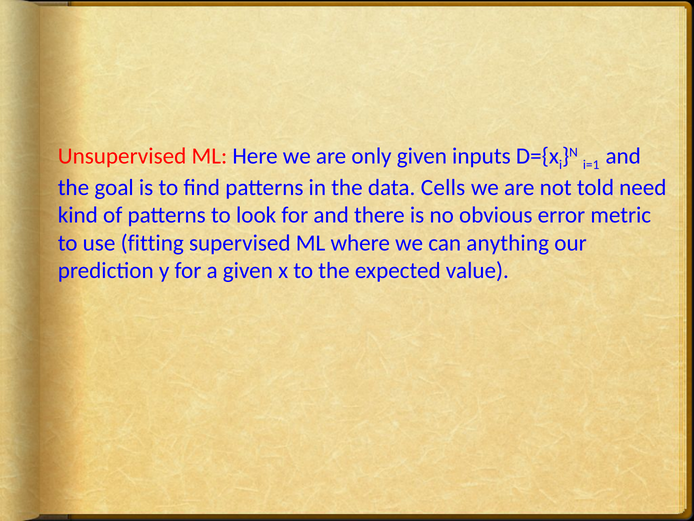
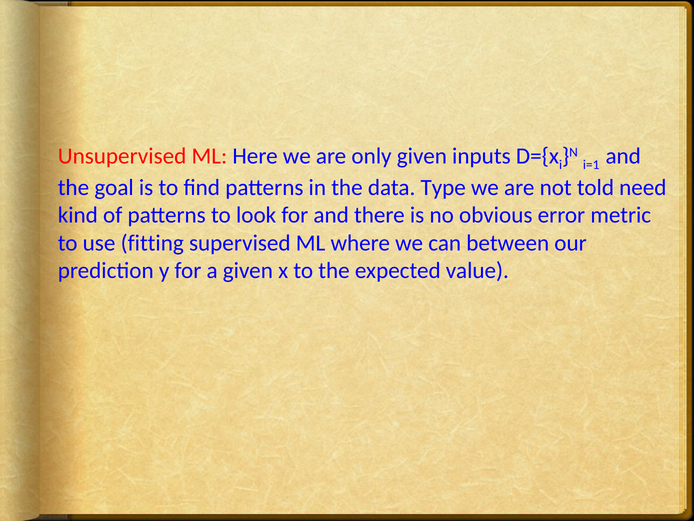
Cells: Cells -> Type (443, 187)
anything: anything -> between (508, 243)
